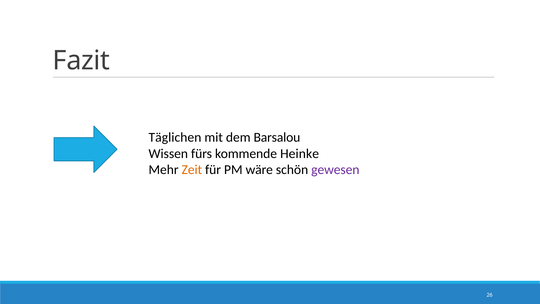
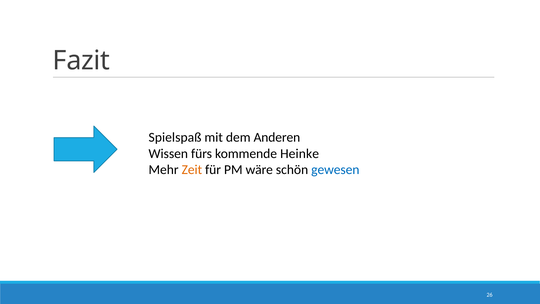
Täglichen: Täglichen -> Spielspaß (175, 137)
Barsalou: Barsalou -> Anderen (277, 137)
gewesen colour: purple -> blue (335, 170)
